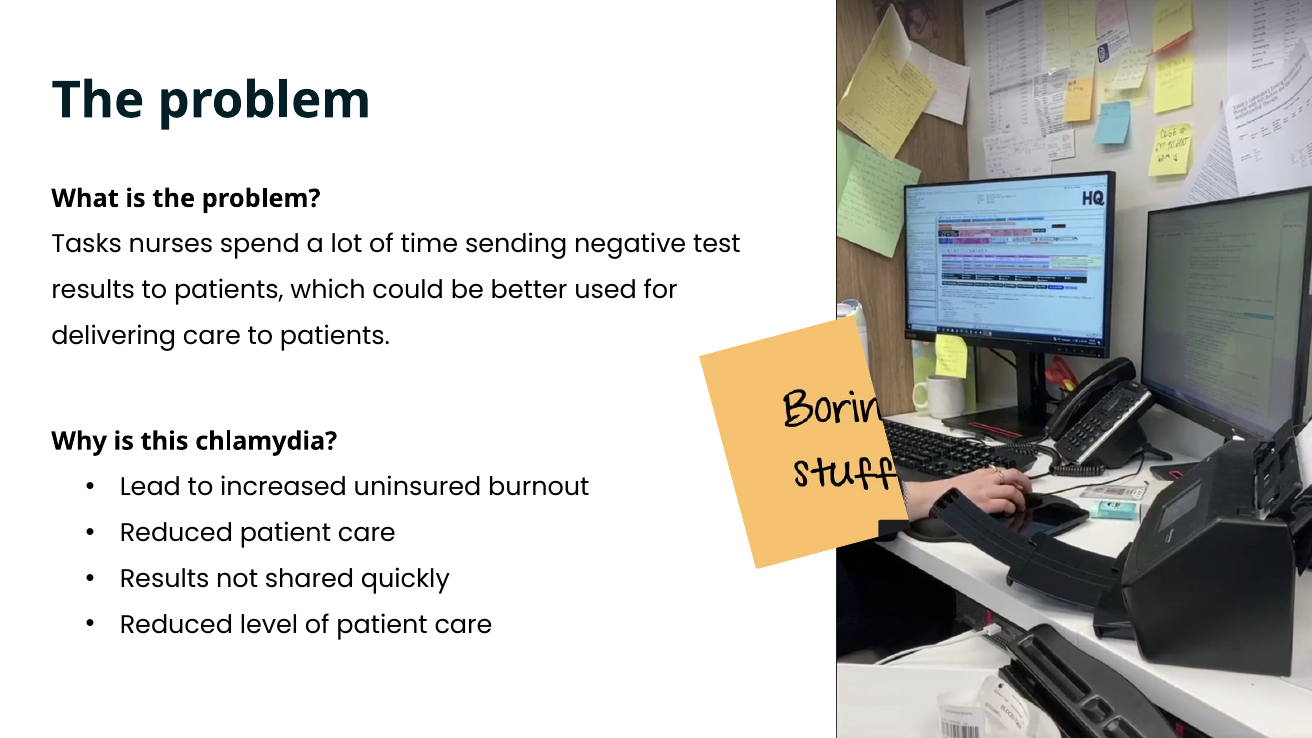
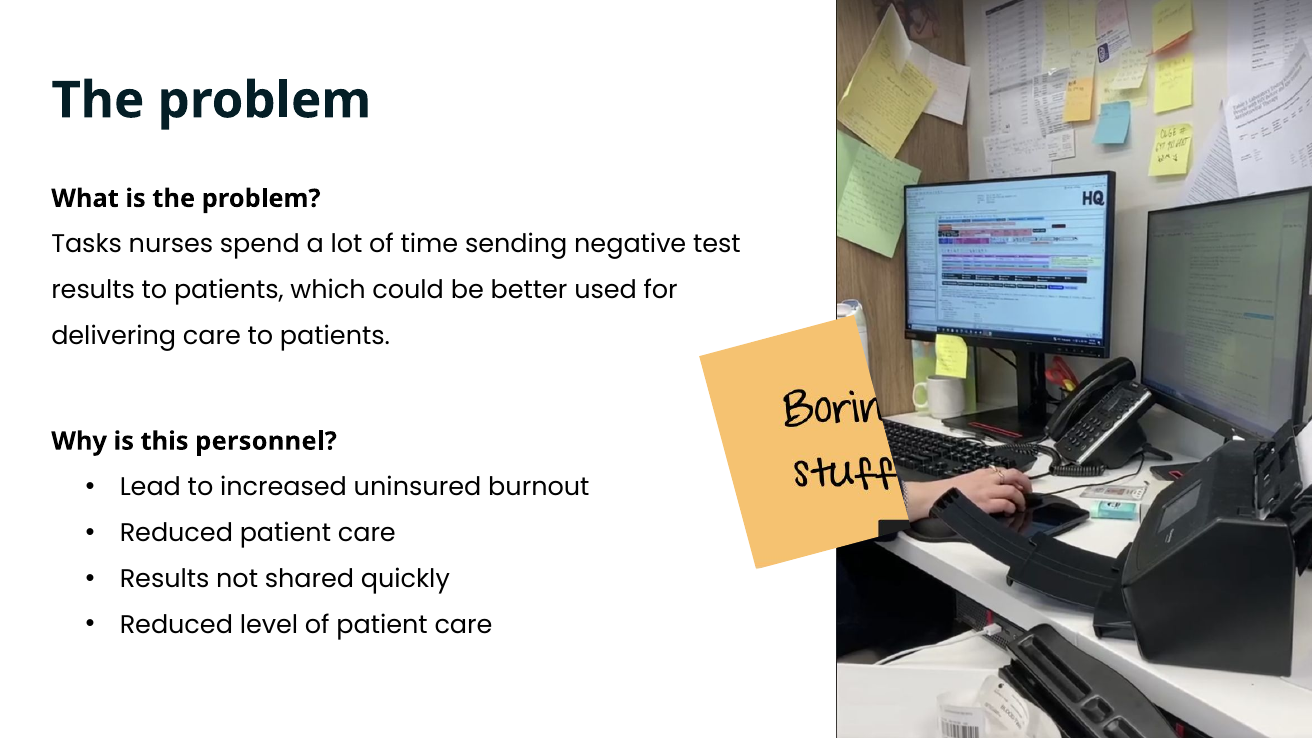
chlamydia: chlamydia -> personnel (266, 441)
